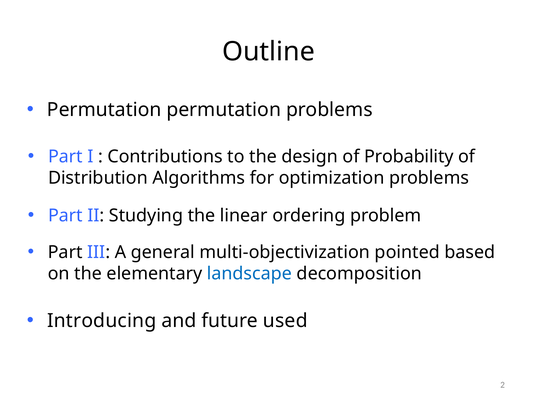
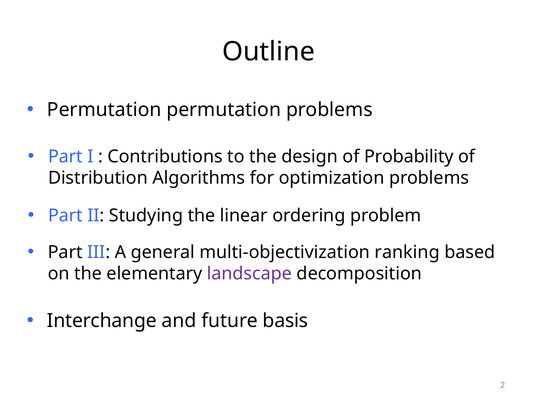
pointed: pointed -> ranking (407, 252)
landscape colour: blue -> purple (249, 273)
Introducing: Introducing -> Interchange (102, 321)
used: used -> basis (285, 321)
